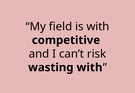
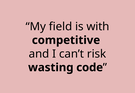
wasting with: with -> code (90, 68)
